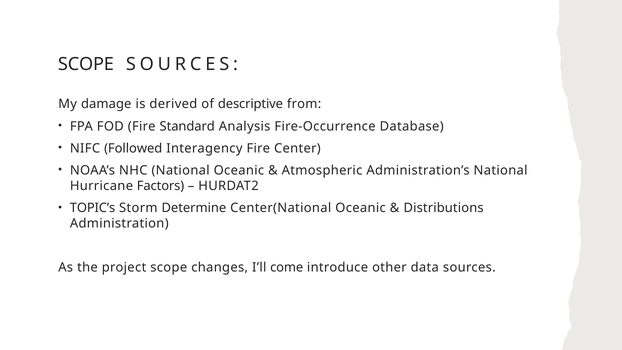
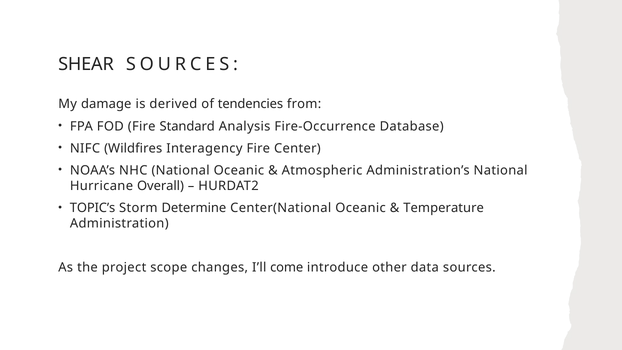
SCOPE: SCOPE -> SHEAR (86, 64)
descriptive: descriptive -> tendencies (250, 104)
Followed: Followed -> Wildfires (133, 148)
Factors: Factors -> Overall (160, 186)
Distributions: Distributions -> Temperature (444, 208)
